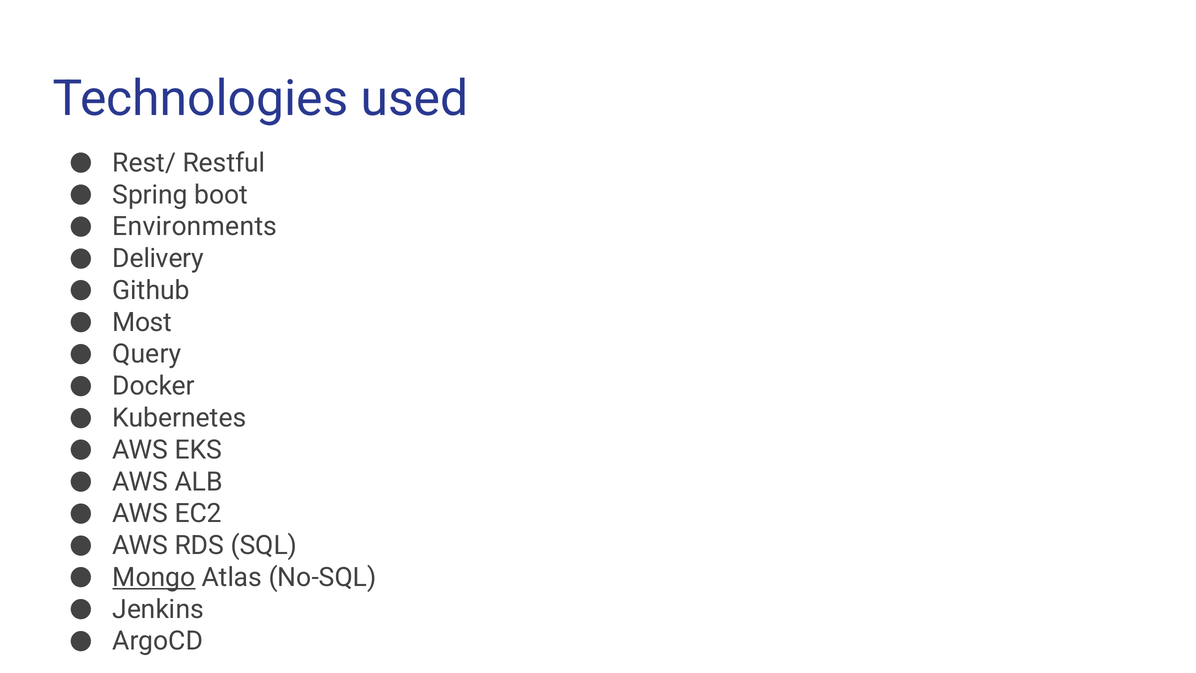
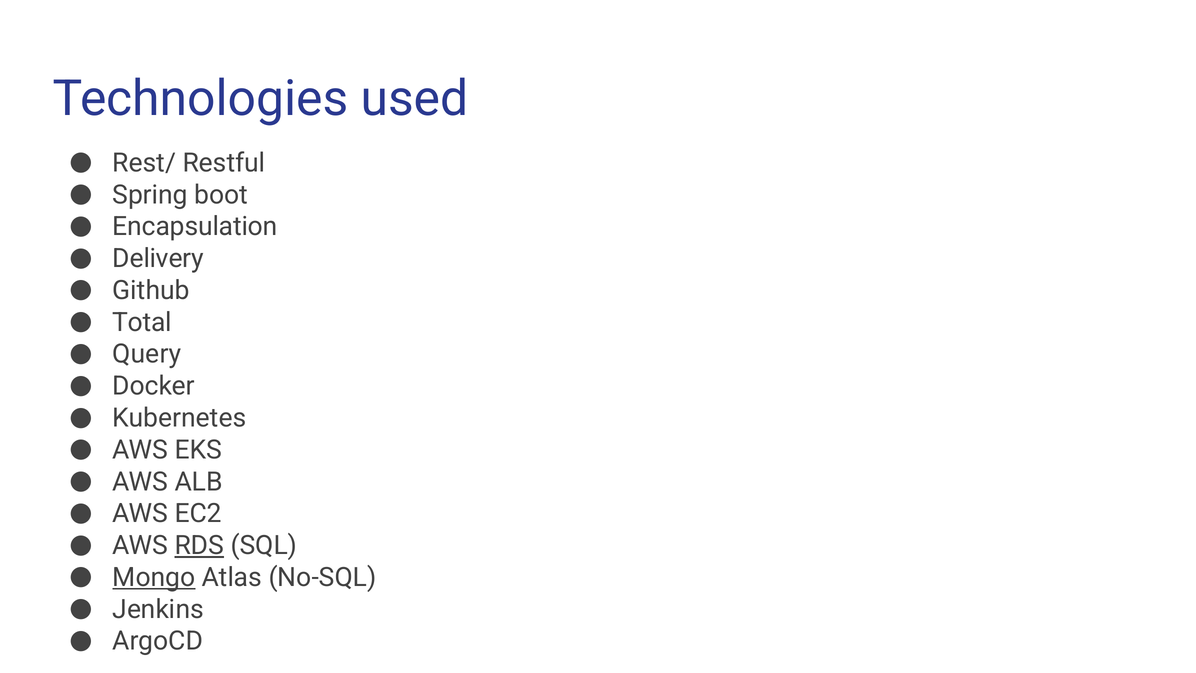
Environments: Environments -> Encapsulation (195, 227)
Most: Most -> Total (142, 322)
RDS underline: none -> present (199, 545)
